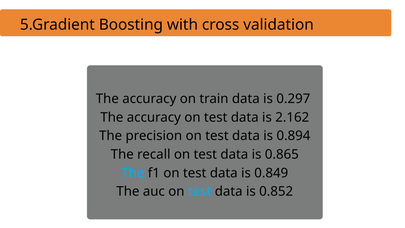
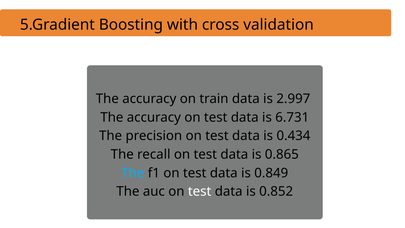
0.297: 0.297 -> 2.997 (293, 99)
2.162: 2.162 -> 6.731 (292, 117)
0.894: 0.894 -> 0.434 (293, 136)
test colour: light blue -> white (200, 191)
